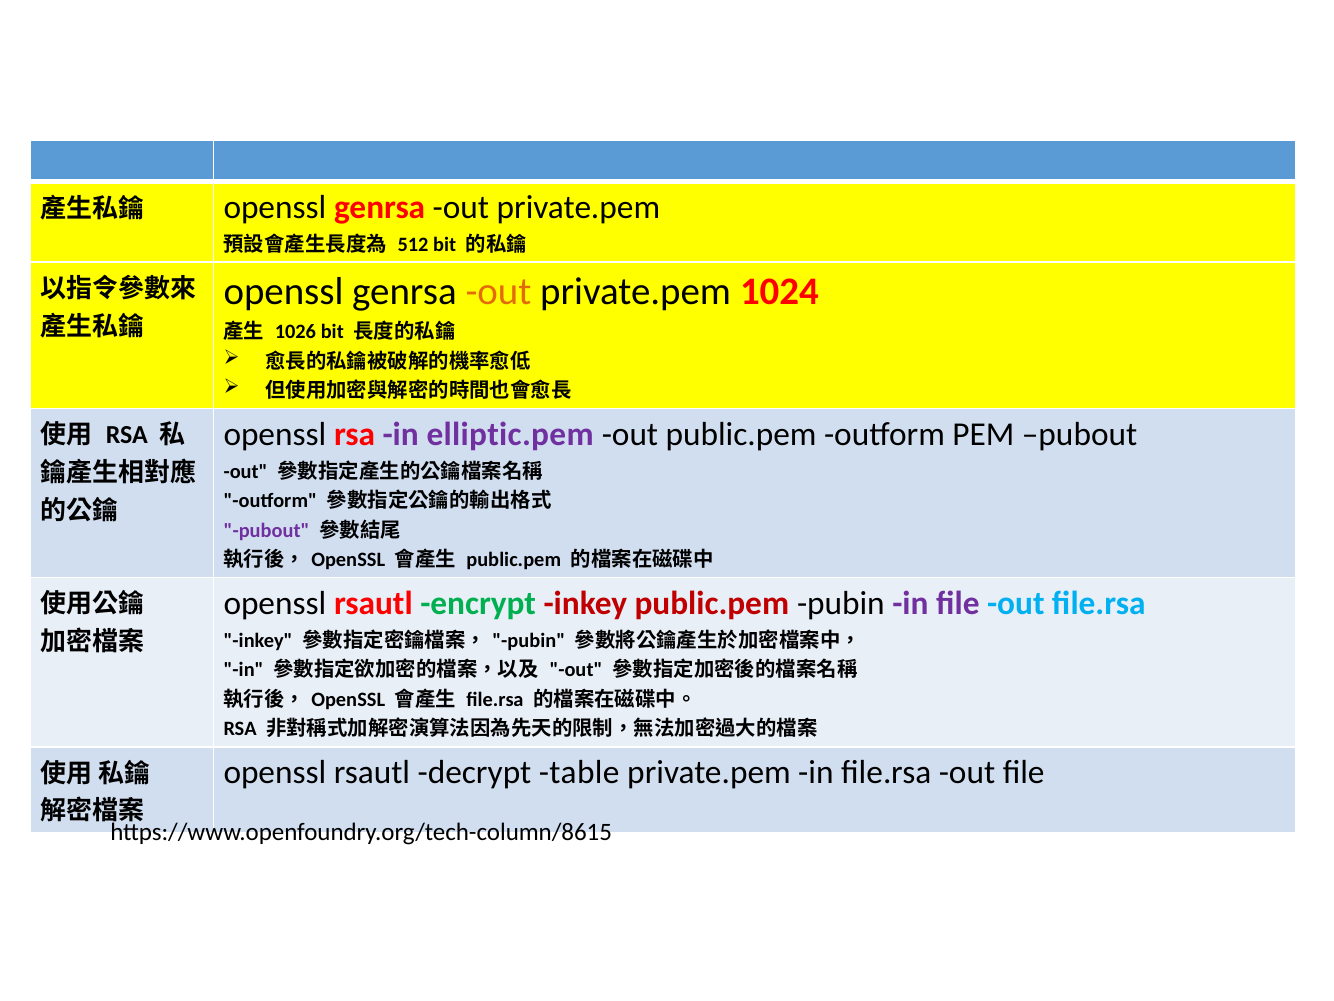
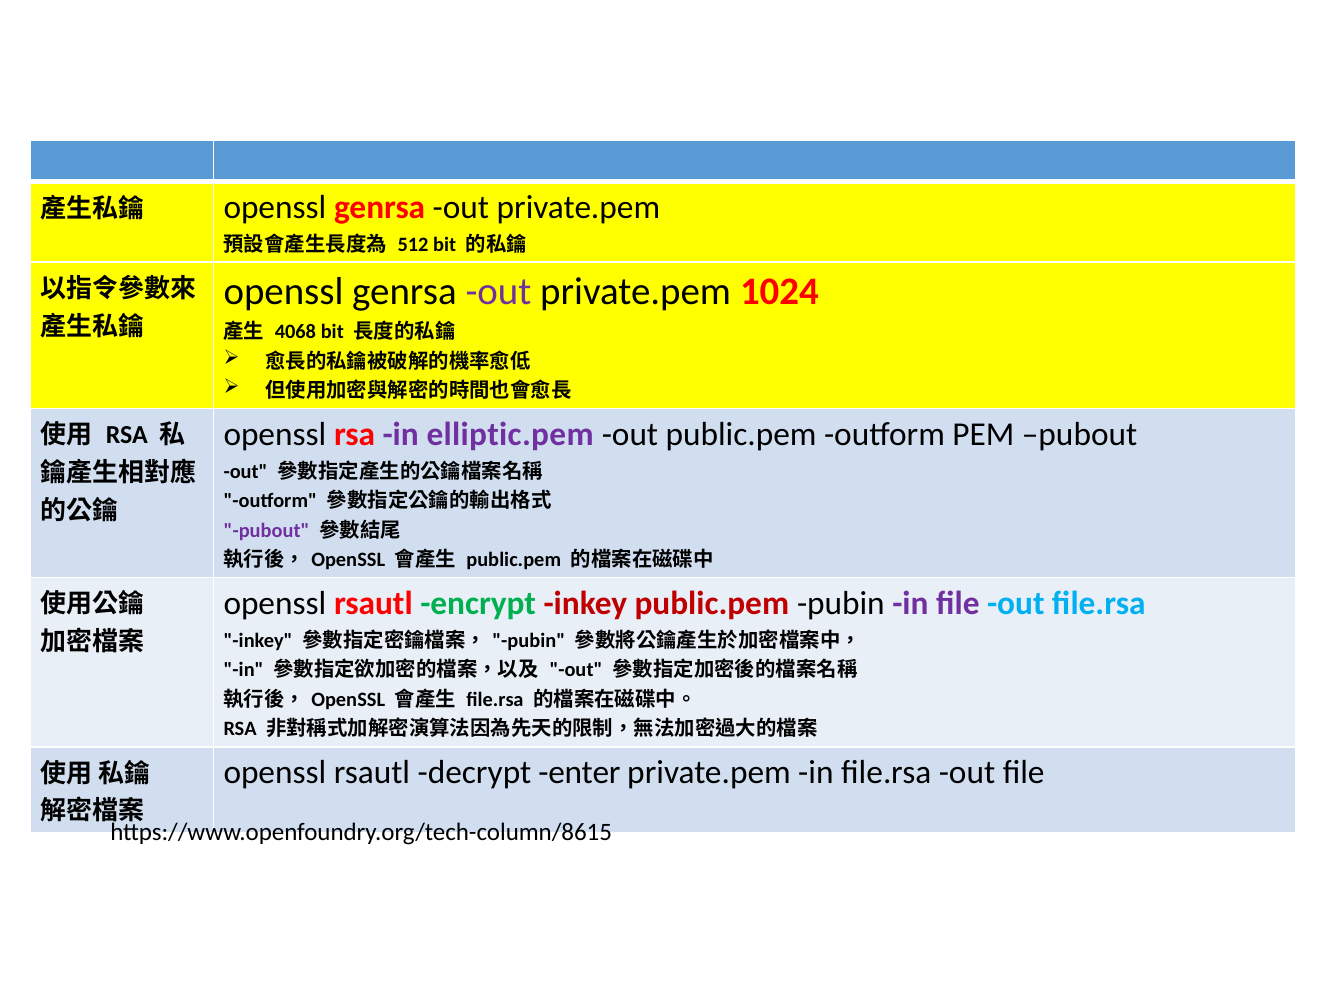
out colour: orange -> purple (498, 291)
1026: 1026 -> 4068 (295, 332)
table: table -> enter (579, 772)
